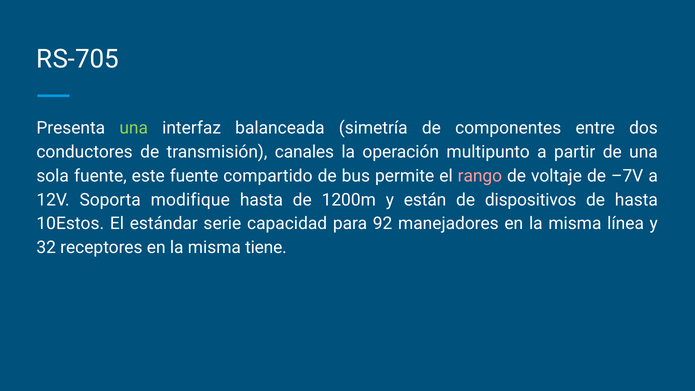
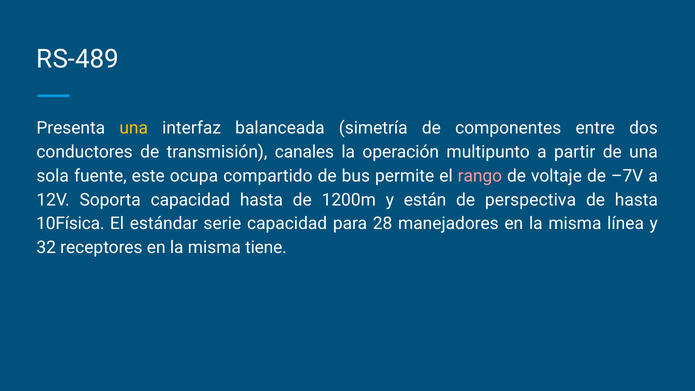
RS-705: RS-705 -> RS-489 (78, 59)
una colour: light green -> yellow (134, 128)
este fuente: fuente -> ocupa (194, 176)
Soporta modifique: modifique -> capacidad (190, 200)
dispositivos: dispositivos -> perspectiva (531, 200)
10Estos: 10Estos -> 10Física (70, 224)
92: 92 -> 28 (383, 224)
